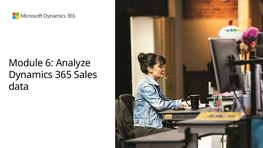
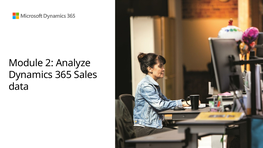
6: 6 -> 2 (49, 63)
